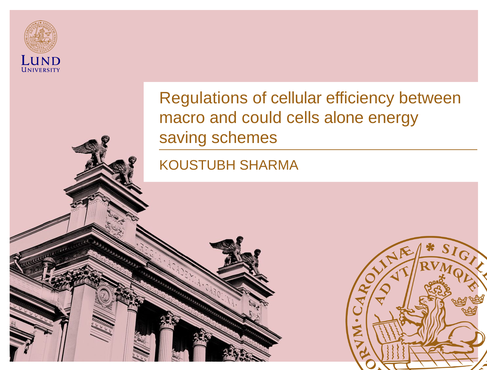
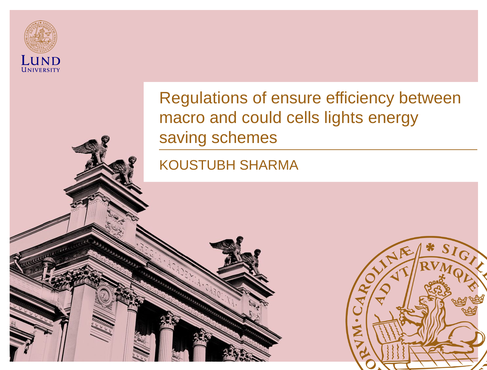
cellular: cellular -> ensure (296, 98)
alone: alone -> lights (344, 118)
